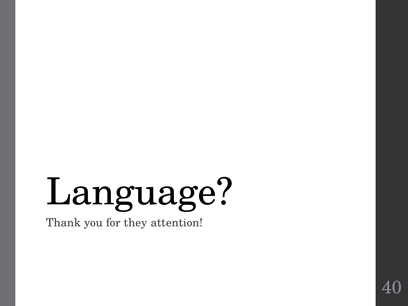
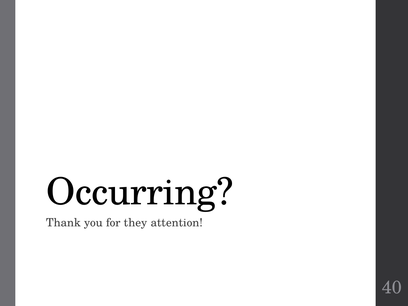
Language: Language -> Occurring (140, 192)
